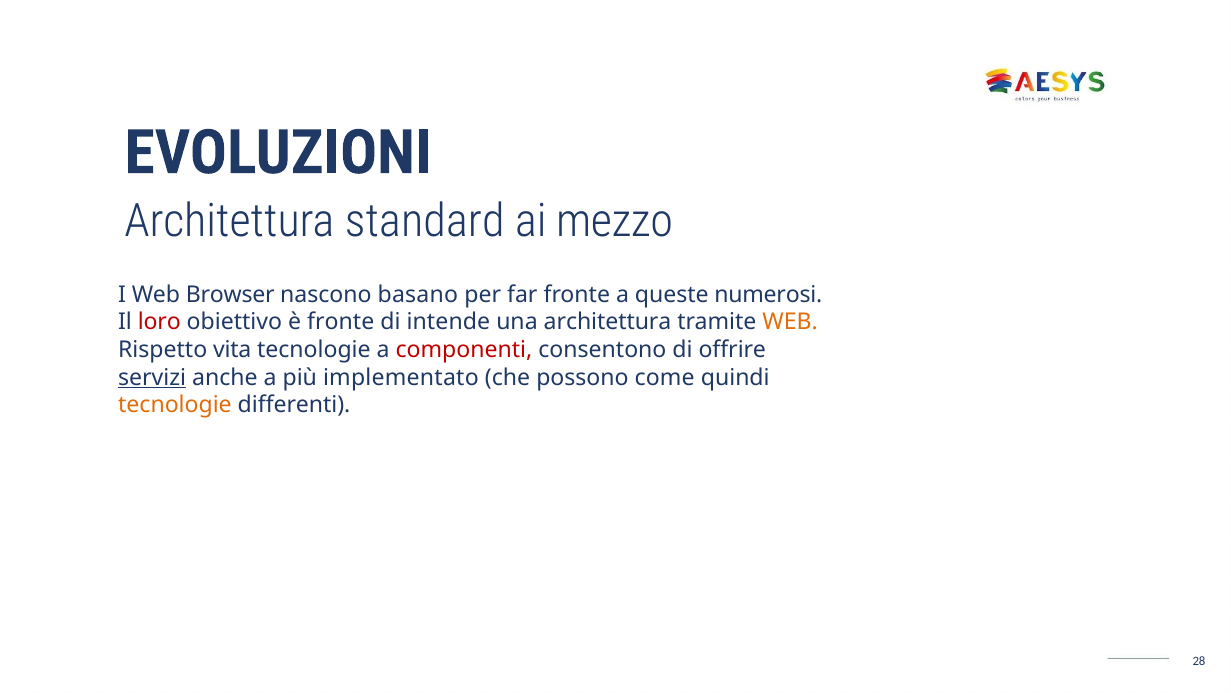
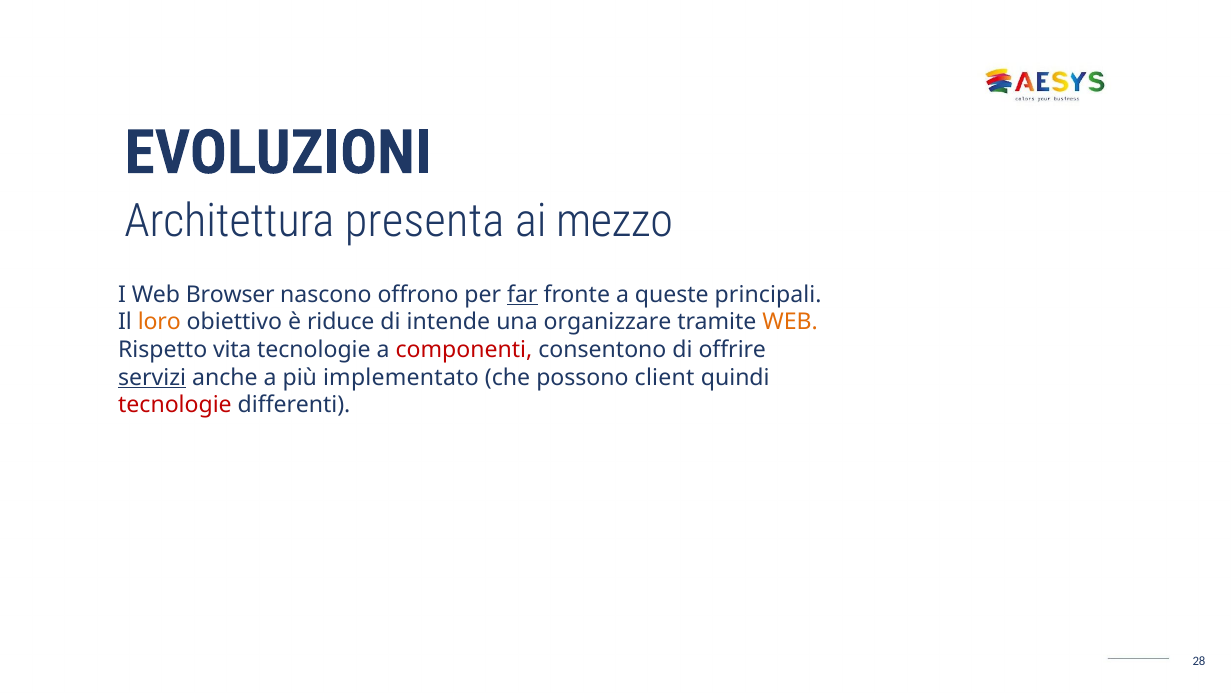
standard: standard -> presenta (425, 221)
basano: basano -> offrono (418, 294)
far underline: none -> present (522, 294)
numerosi: numerosi -> principali (768, 294)
loro colour: red -> orange (159, 322)
è fronte: fronte -> riduce (341, 322)
una architettura: architettura -> organizzare (608, 322)
come: come -> client (665, 377)
tecnologie colour: orange -> red (175, 405)
